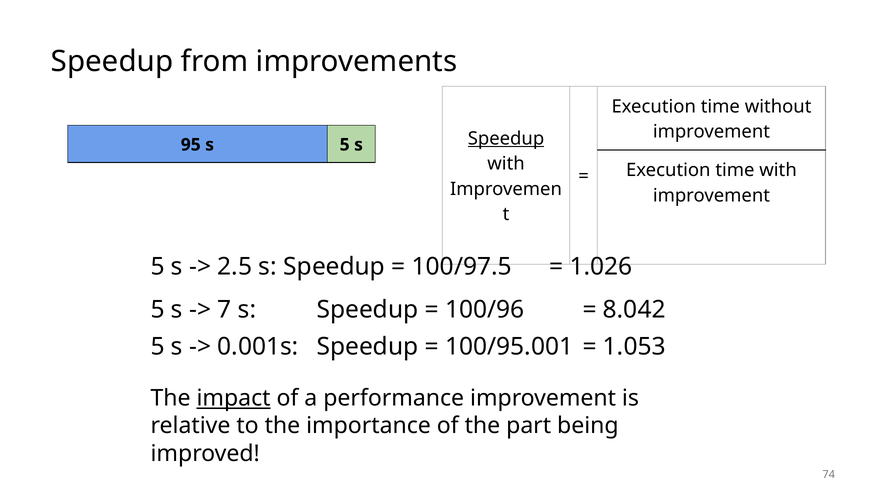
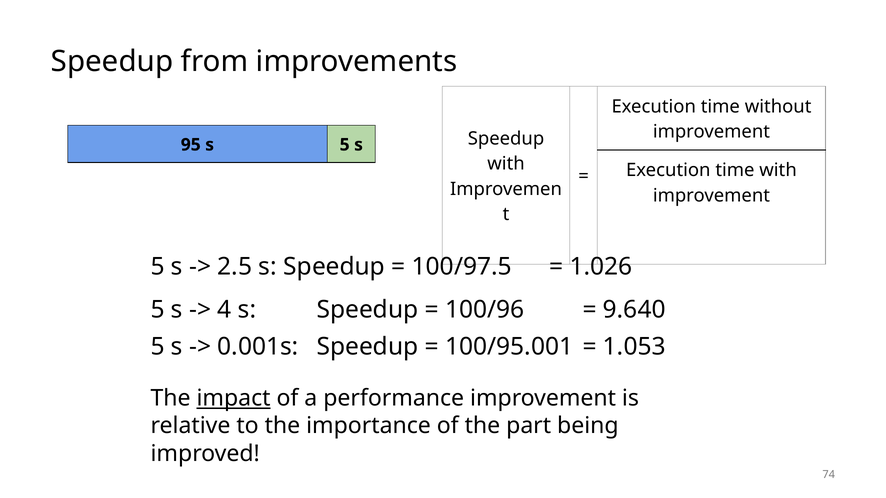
Speedup underline: present -> none (506, 139)
7: 7 -> 4 (224, 310)
8.042: 8.042 -> 9.640 (634, 310)
